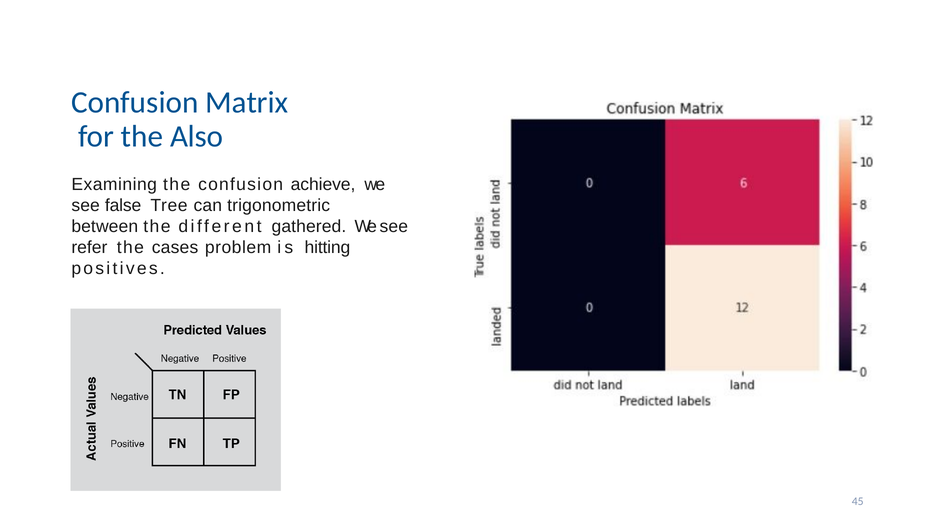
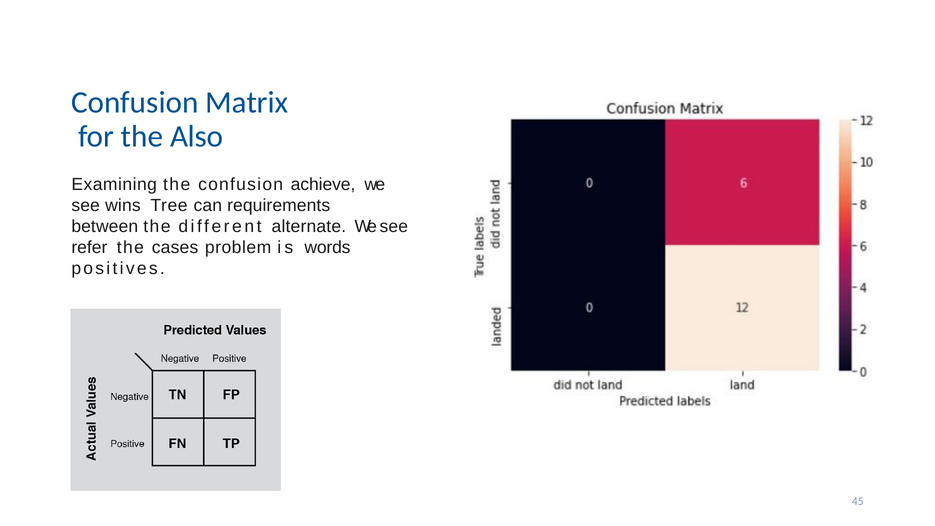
false: false -> wins (123, 205)
trigonometric: trigonometric -> requirements (279, 205)
gathered: gathered -> alternate (309, 226)
hitting: hitting -> words (327, 247)
